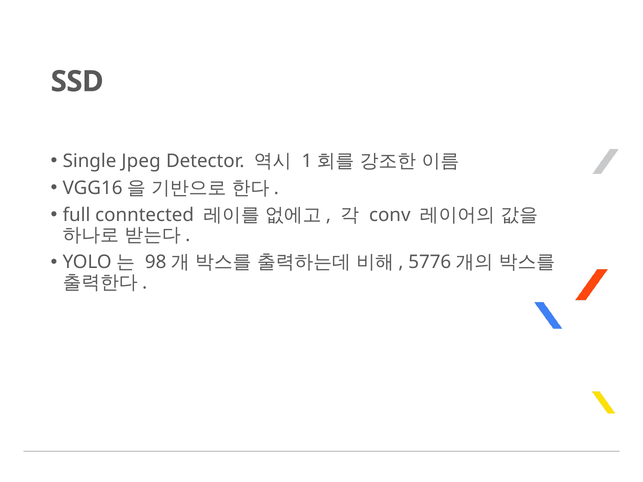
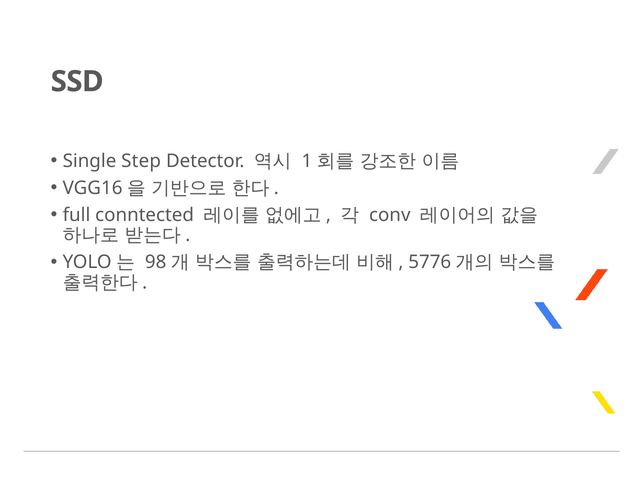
Jpeg: Jpeg -> Step (141, 161)
